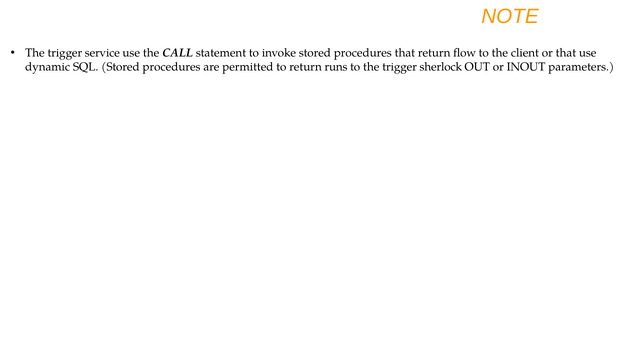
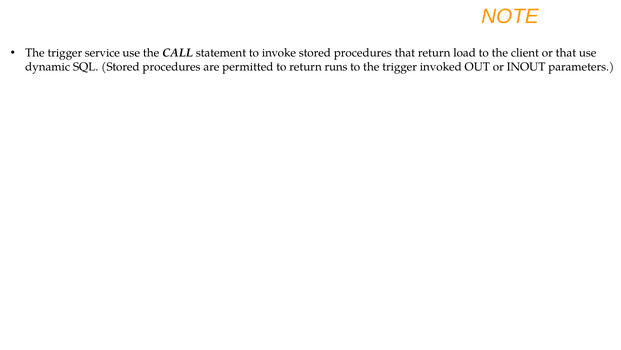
flow: flow -> load (465, 53)
sherlock: sherlock -> invoked (441, 67)
